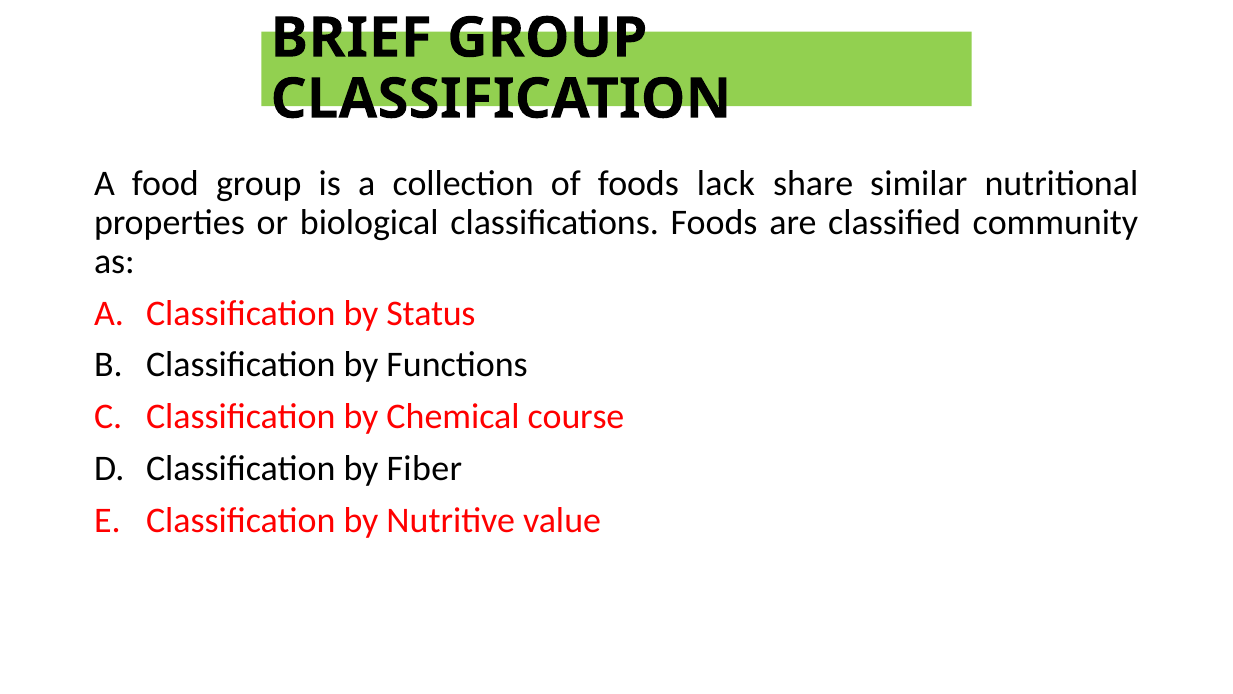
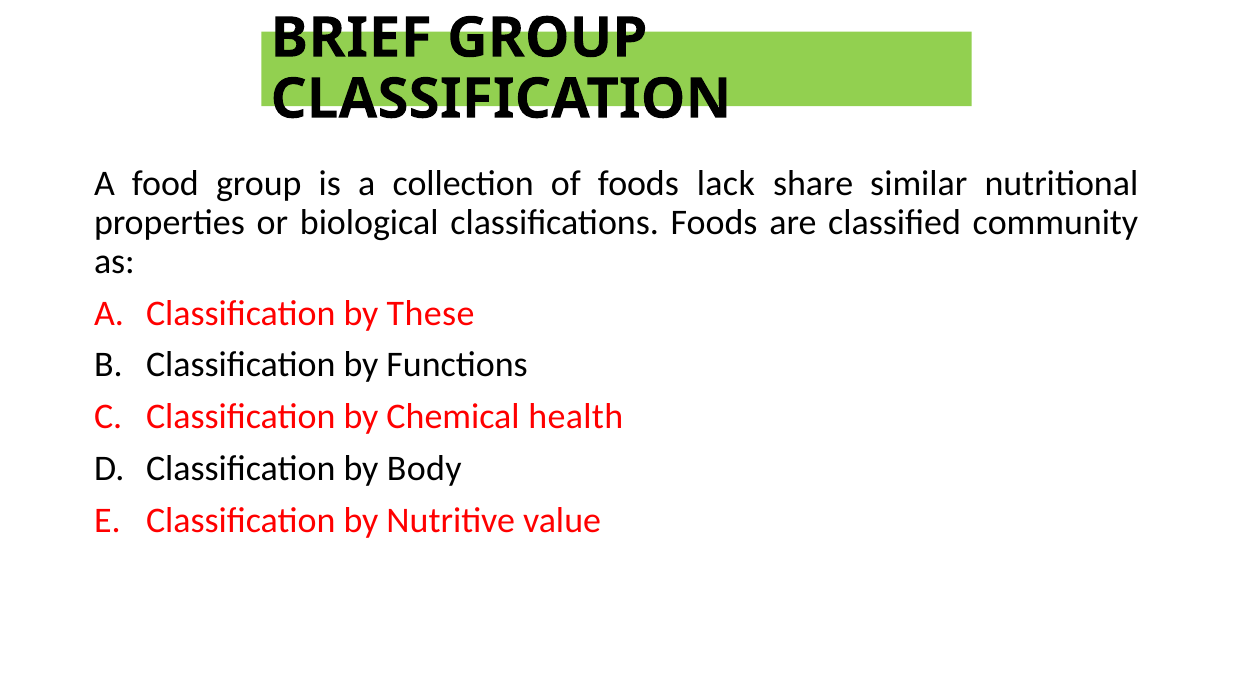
Status: Status -> These (431, 313)
course: course -> health (576, 416)
Fiber: Fiber -> Body (424, 468)
